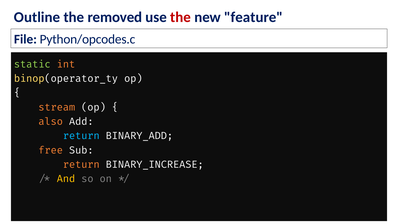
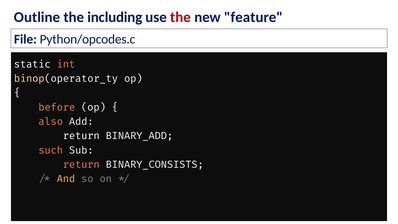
removed: removed -> including (115, 17)
static colour: light green -> white (32, 64)
stream: stream -> before (57, 107)
return colour: light blue -> white (81, 136)
free: free -> such (51, 150)
BINARY_INCREASE: BINARY_INCREASE -> BINARY_CONSISTS (155, 164)
